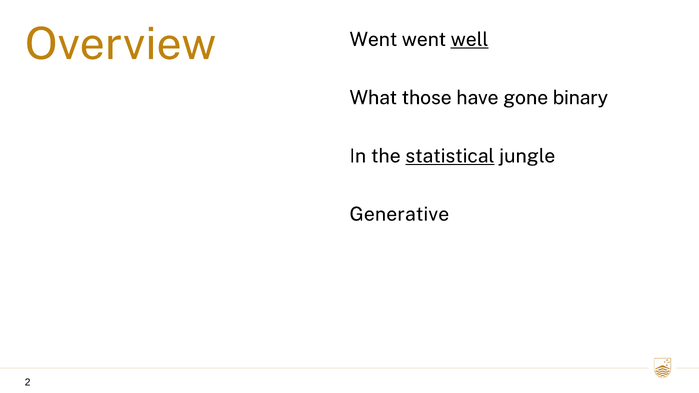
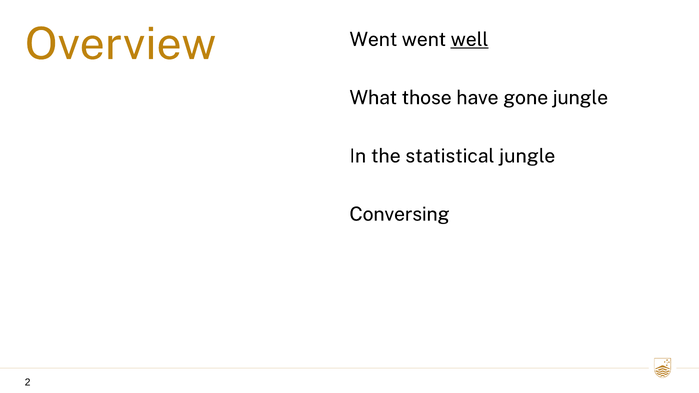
gone binary: binary -> jungle (580, 98)
statistical underline: present -> none (450, 156)
Generative: Generative -> Conversing (400, 214)
